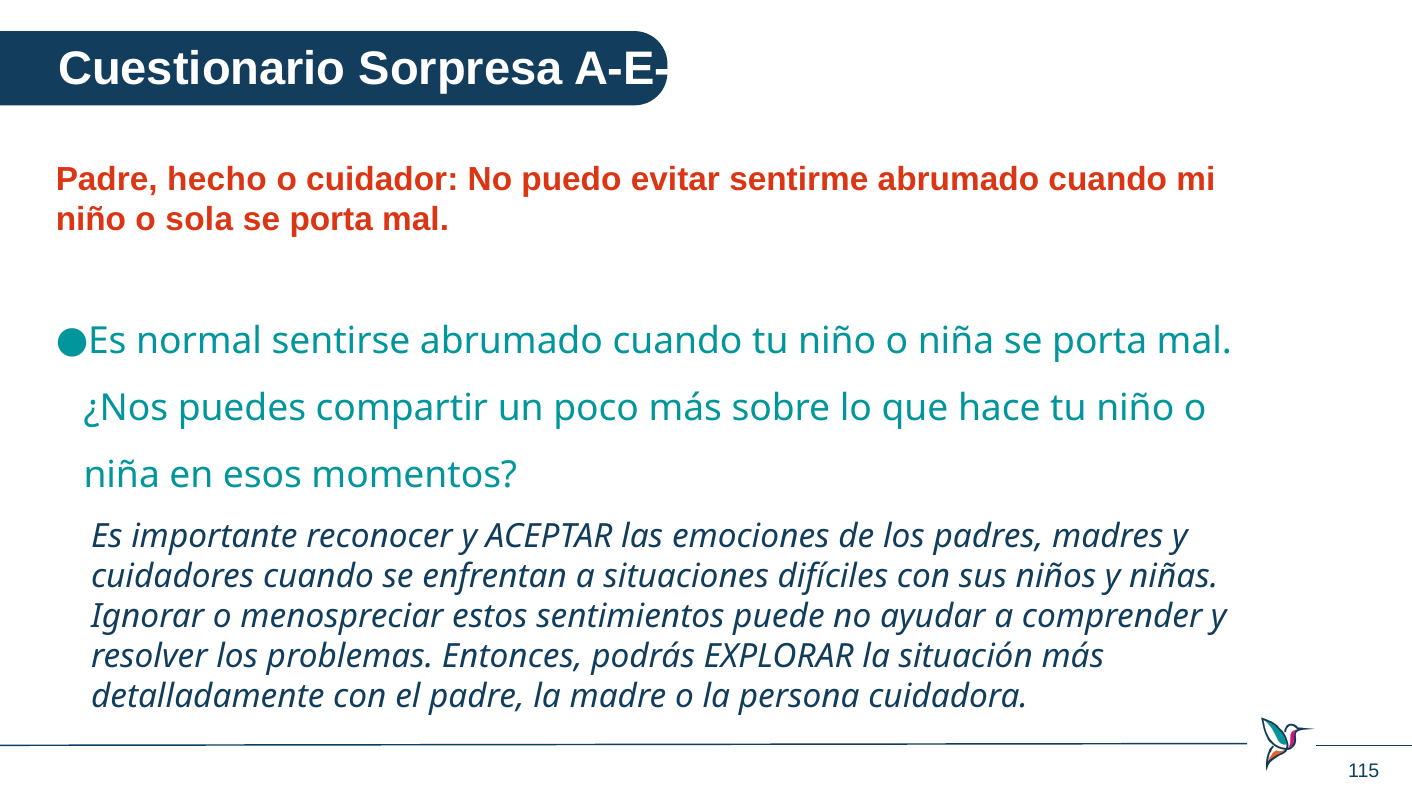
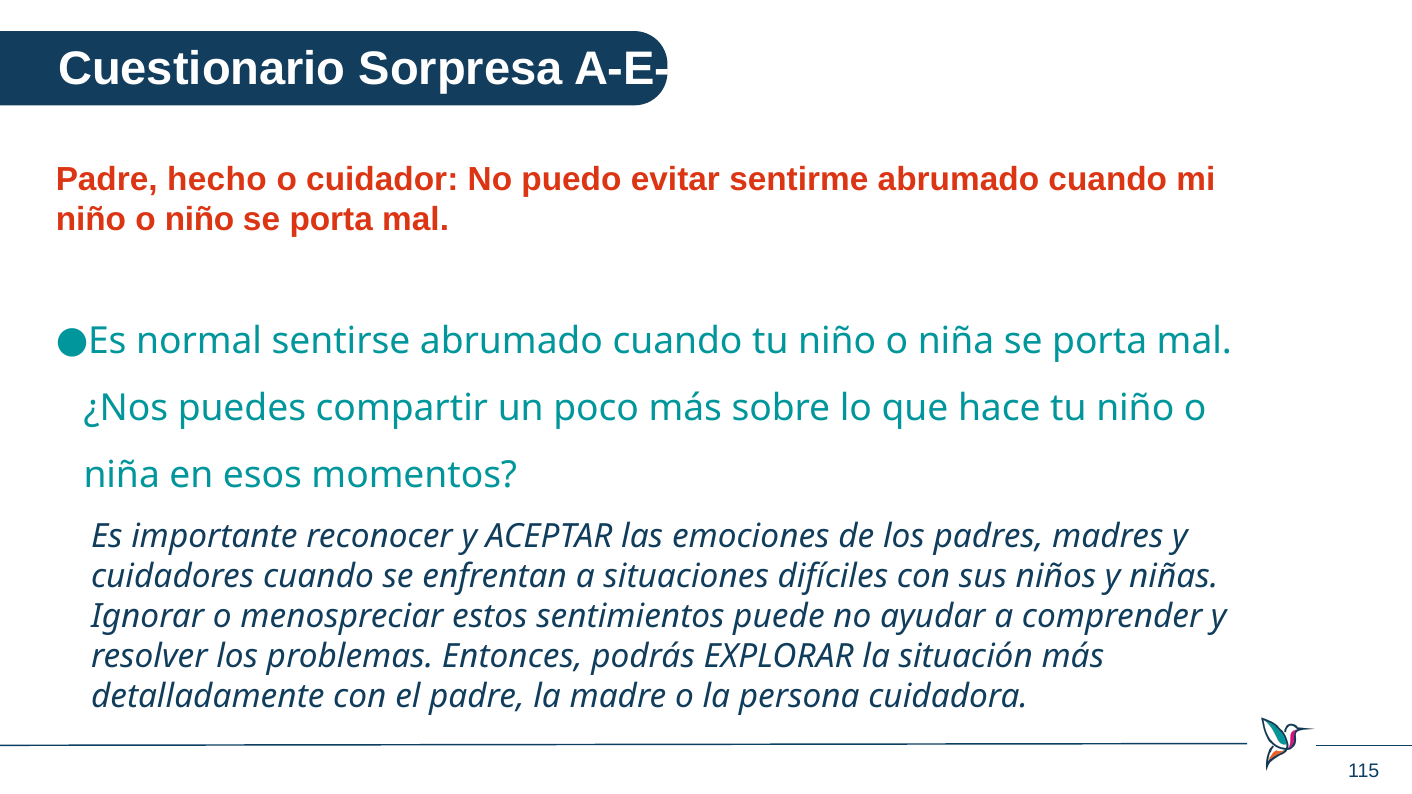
o sola: sola -> niño (200, 219)
